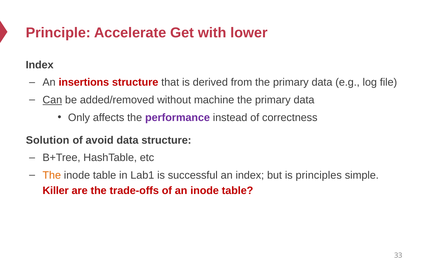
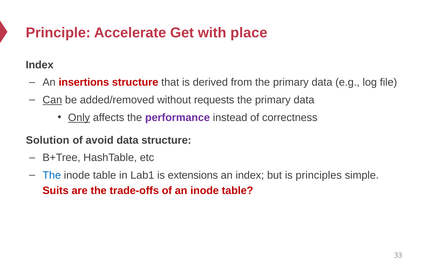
lower: lower -> place (249, 33)
machine: machine -> requests (214, 100)
Only underline: none -> present (79, 117)
The colour: orange -> blue (52, 175)
successful: successful -> extensions (193, 175)
Killer: Killer -> Suits (56, 190)
